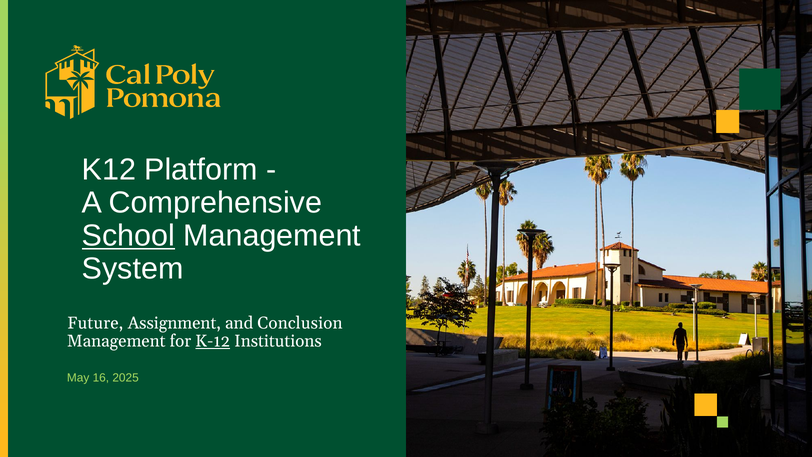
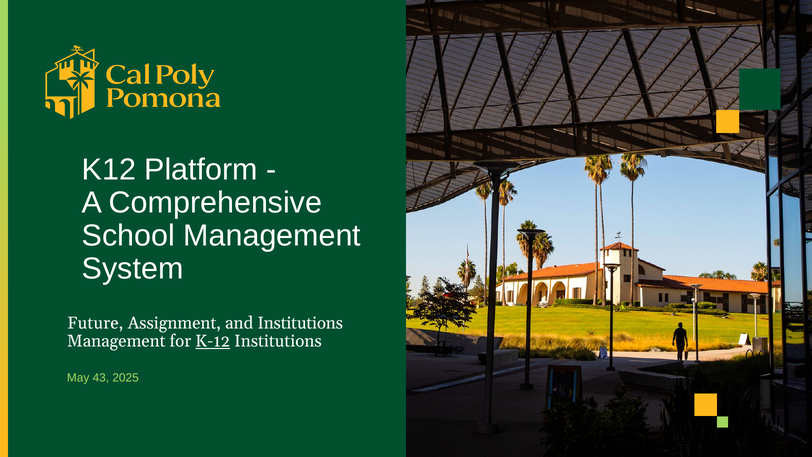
School underline: present -> none (128, 235)
and Conclusion: Conclusion -> Institutions (300, 323)
16: 16 -> 43 (101, 378)
